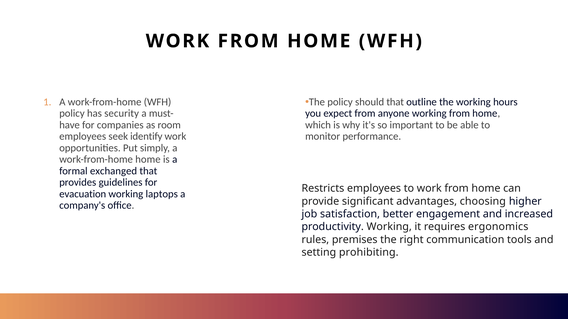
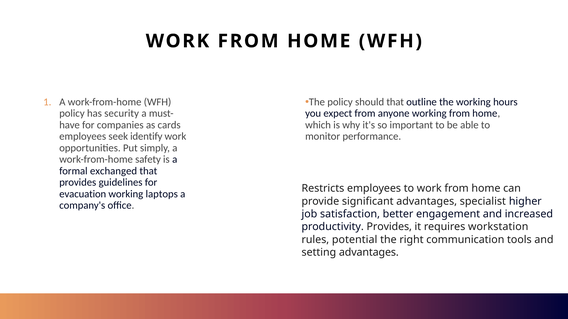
room: room -> cards (169, 125)
work-from-home home: home -> safety (148, 160)
choosing: choosing -> specialist (483, 202)
productivity Working: Working -> Provides (389, 227)
ergonomics: ergonomics -> workstation (498, 227)
premises: premises -> potential (355, 240)
setting prohibiting: prohibiting -> advantages (369, 253)
